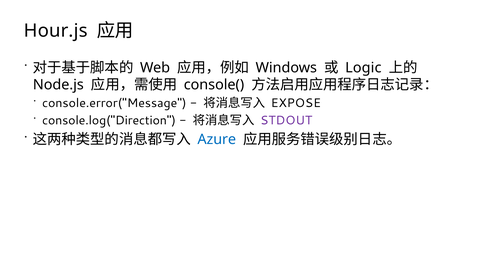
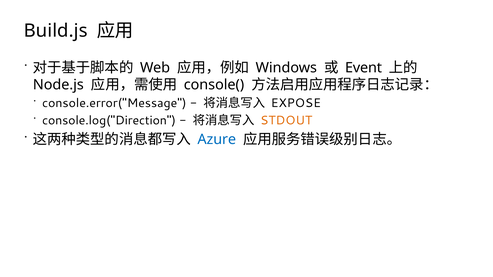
Hour.js: Hour.js -> Build.js (56, 31)
Logic: Logic -> Event (363, 68)
STDOUT colour: purple -> orange (286, 121)
